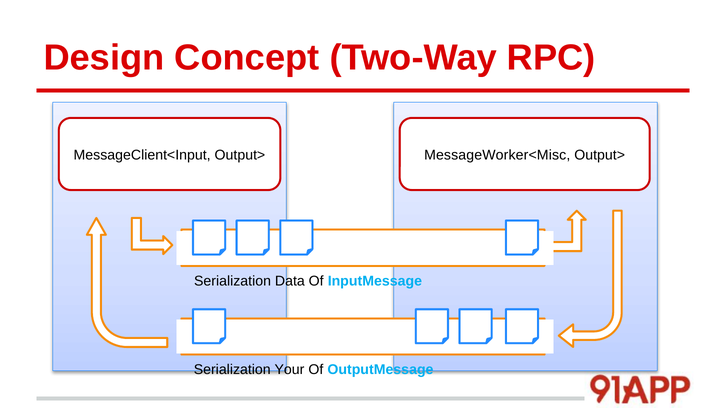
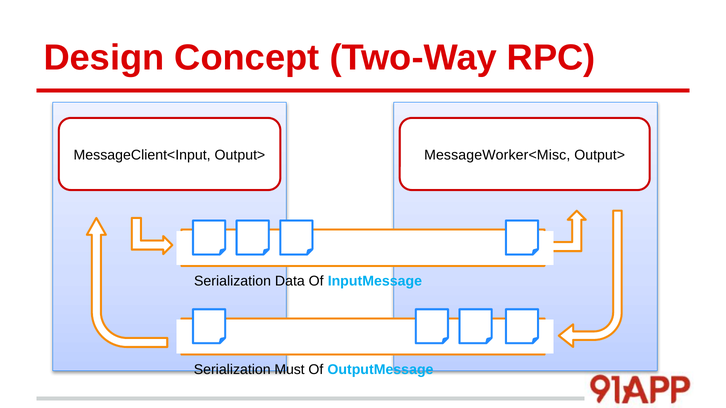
Your: Your -> Must (290, 370)
